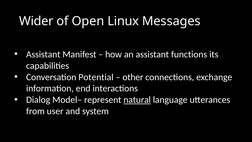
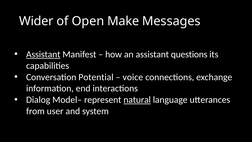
Linux: Linux -> Make (123, 21)
Assistant underline: none -> present (43, 54)
functions: functions -> questions (189, 54)
other: other -> voice (133, 77)
